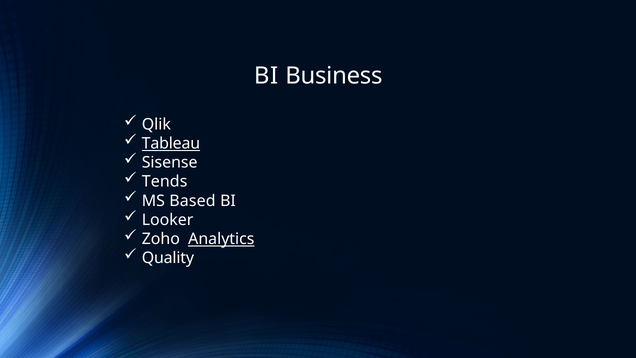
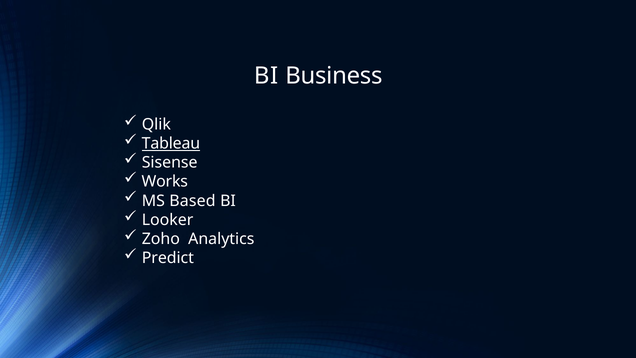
Tends: Tends -> Works (165, 182)
Analytics underline: present -> none (221, 239)
Quality: Quality -> Predict (168, 258)
